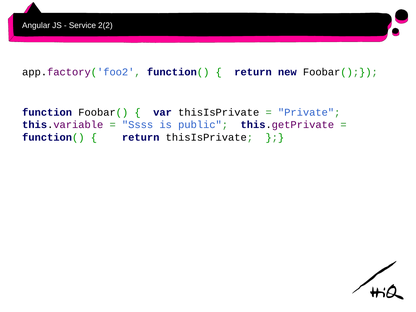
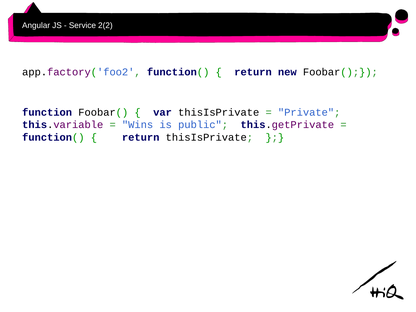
Ssss: Ssss -> Wins (138, 125)
